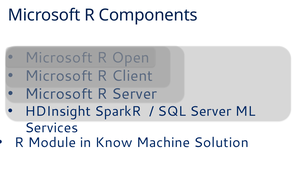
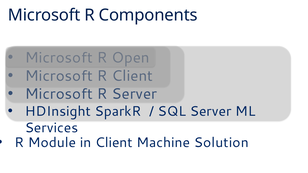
in Know: Know -> Client (114, 143)
